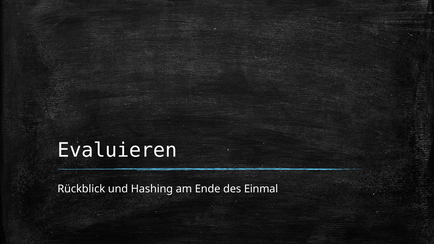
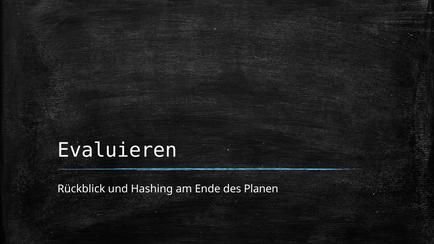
Einmal: Einmal -> Planen (261, 189)
